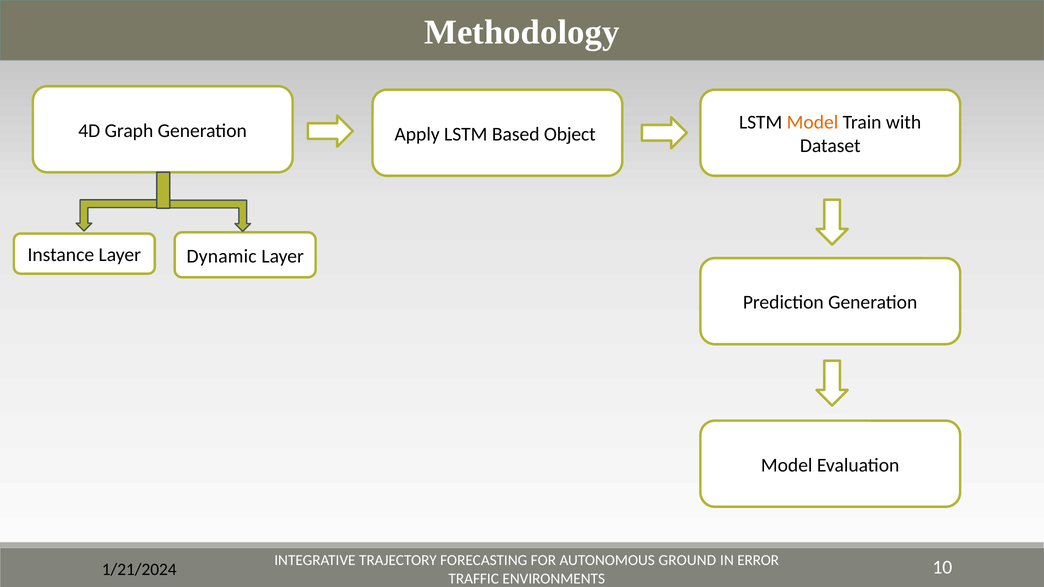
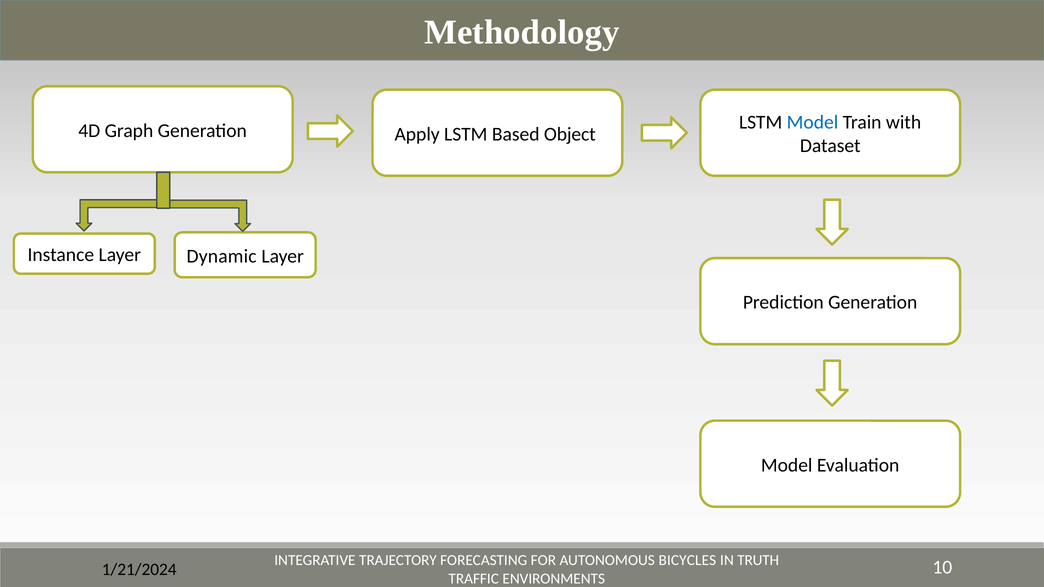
Model colour: orange -> blue (812, 122)
GROUND: GROUND -> BICYCLES (687, 561)
ERROR: ERROR -> TRUTH (758, 561)
